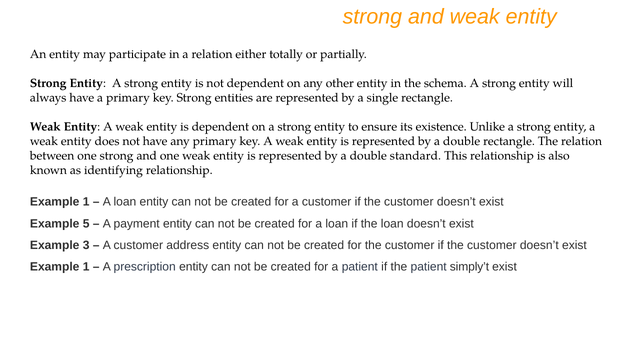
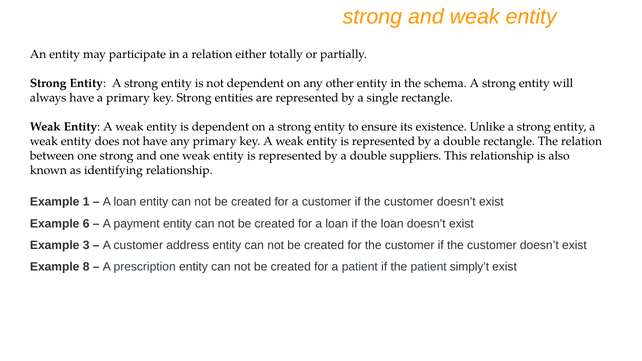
standard: standard -> suppliers (416, 156)
5: 5 -> 6 (86, 224)
1: 1 -> 8 (86, 267)
